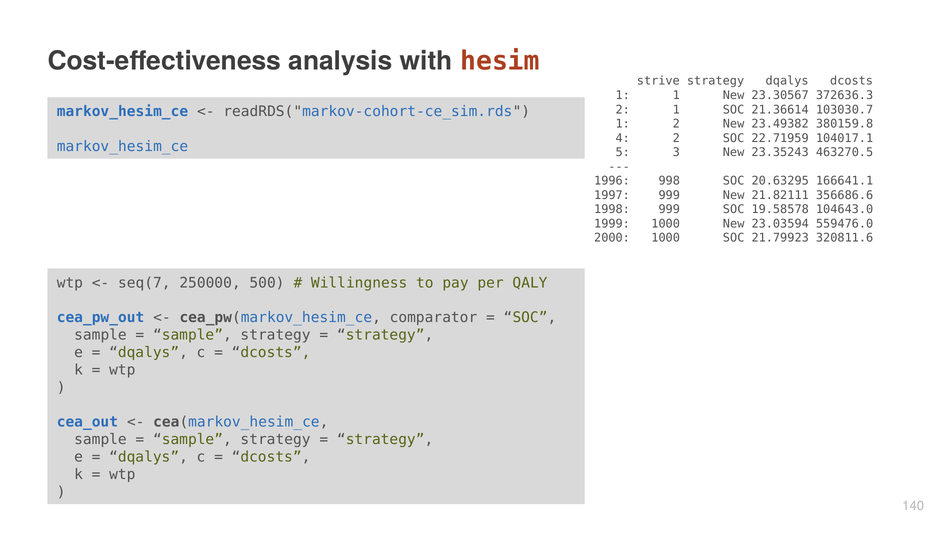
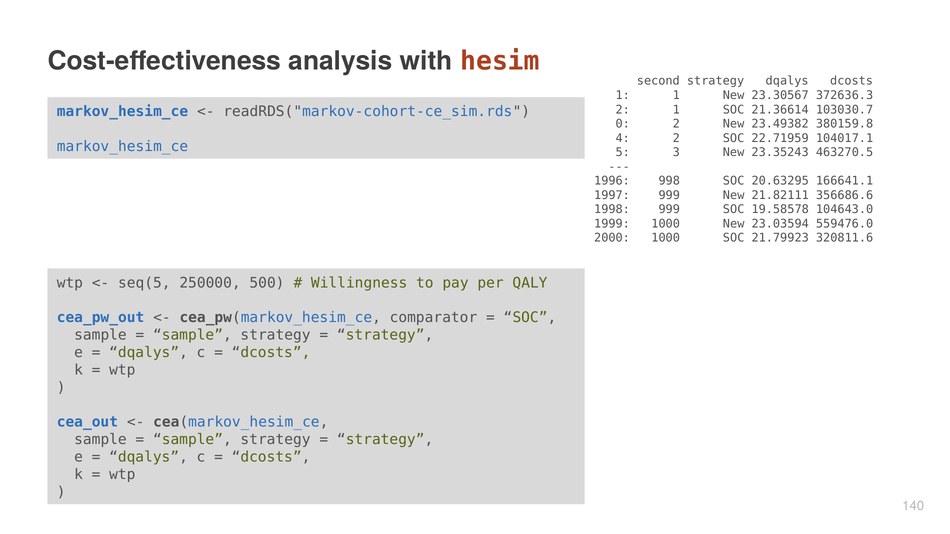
strive: strive -> second (658, 81)
1: 1 -> 0 (623, 124)
seq(7: seq(7 -> seq(5 (144, 283)
